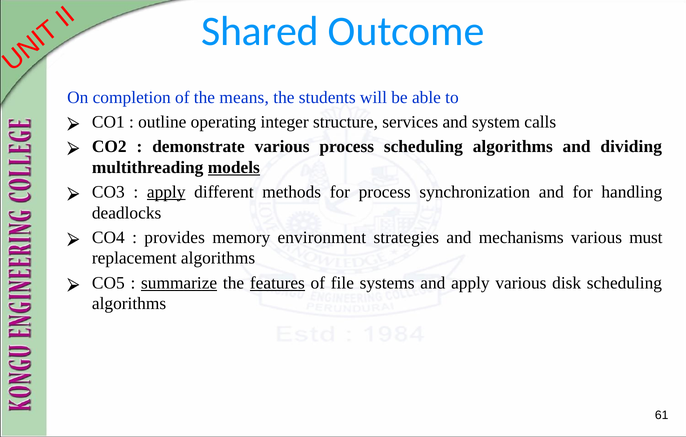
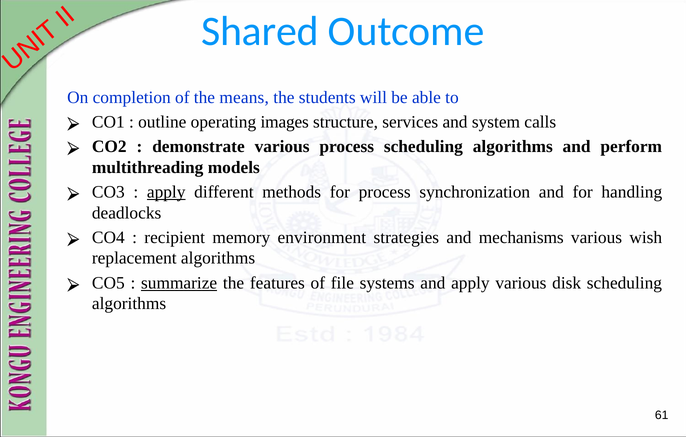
integer: integer -> images (285, 122)
dividing: dividing -> perform (631, 146)
models underline: present -> none (234, 167)
provides: provides -> recipient (175, 237)
must: must -> wish (646, 237)
features underline: present -> none (277, 283)
